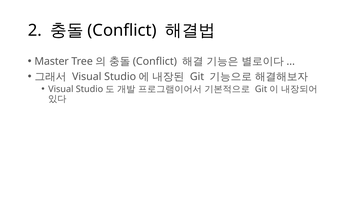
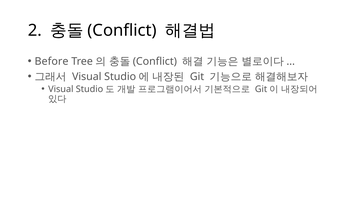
Master: Master -> Before (52, 62)
